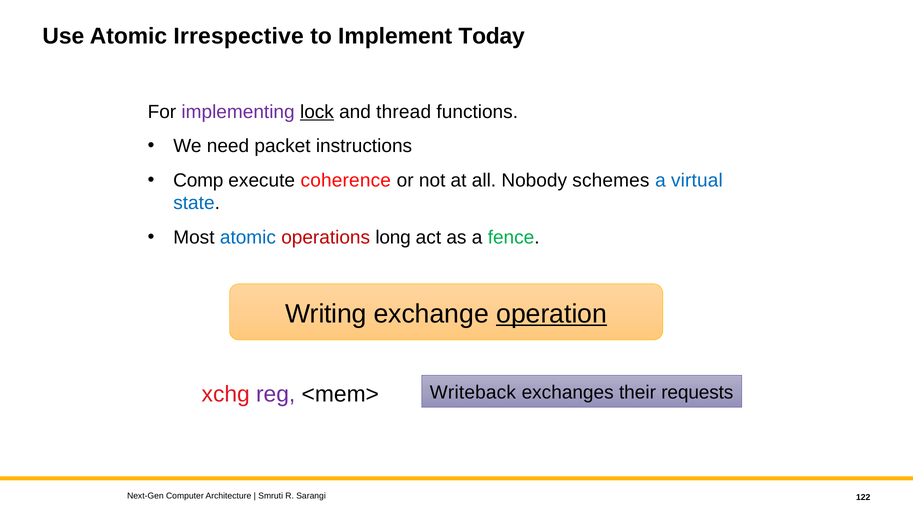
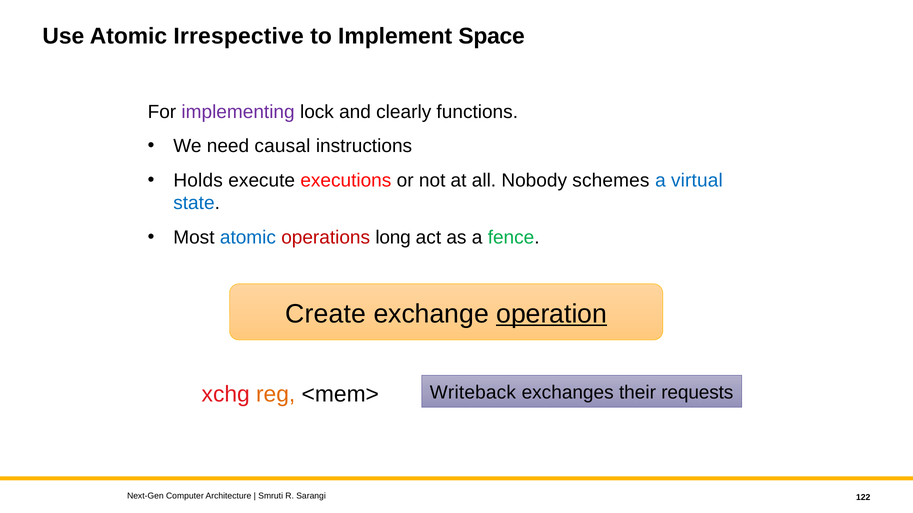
Today: Today -> Space (492, 36)
lock underline: present -> none (317, 112)
thread: thread -> clearly (404, 112)
packet: packet -> causal (282, 146)
Comp: Comp -> Holds (198, 181)
coherence: coherence -> executions (346, 181)
Writing: Writing -> Create (326, 314)
reg colour: purple -> orange (276, 395)
